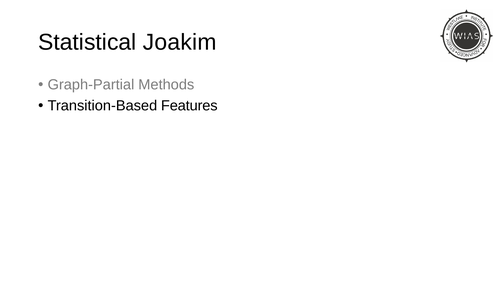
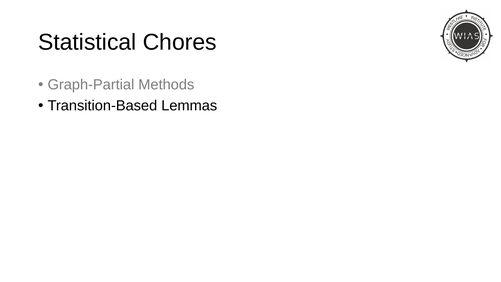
Joakim: Joakim -> Chores (180, 42)
Features: Features -> Lemmas (189, 106)
